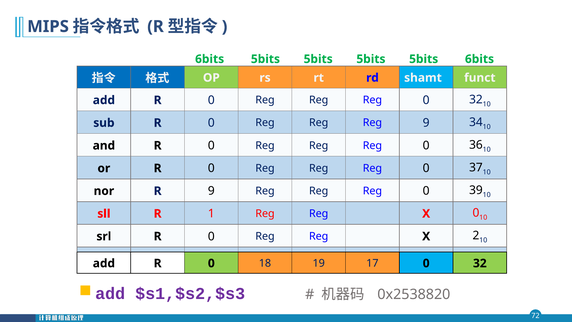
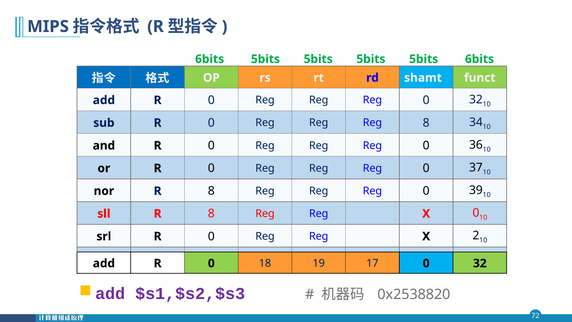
Reg 9: 9 -> 8 (426, 123)
nor R 9: 9 -> 8 (211, 191)
sll R 1: 1 -> 8 (211, 214)
